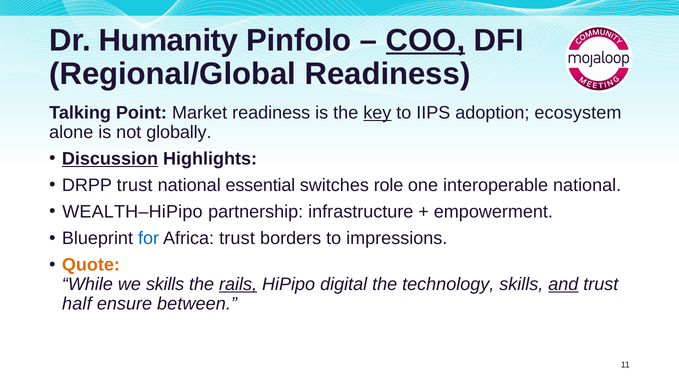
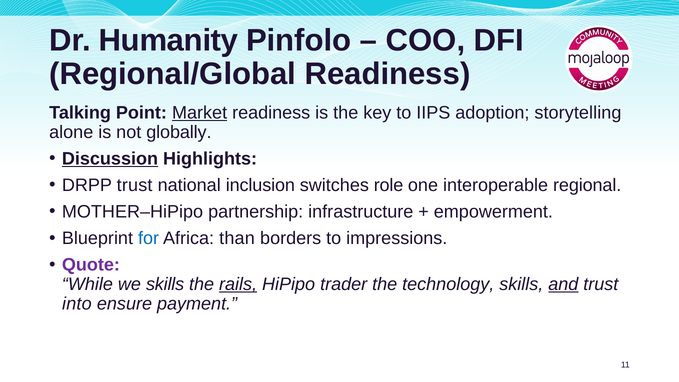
COO underline: present -> none (426, 40)
Market underline: none -> present (200, 113)
key underline: present -> none (377, 113)
ecosystem: ecosystem -> storytelling (578, 113)
essential: essential -> inclusion (260, 185)
interoperable national: national -> regional (587, 185)
WEALTH–HiPipo: WEALTH–HiPipo -> MOTHER–HiPipo (133, 212)
Africa trust: trust -> than (237, 238)
Quote colour: orange -> purple (91, 265)
digital: digital -> trader (344, 284)
half: half -> into (77, 304)
between: between -> payment (197, 304)
